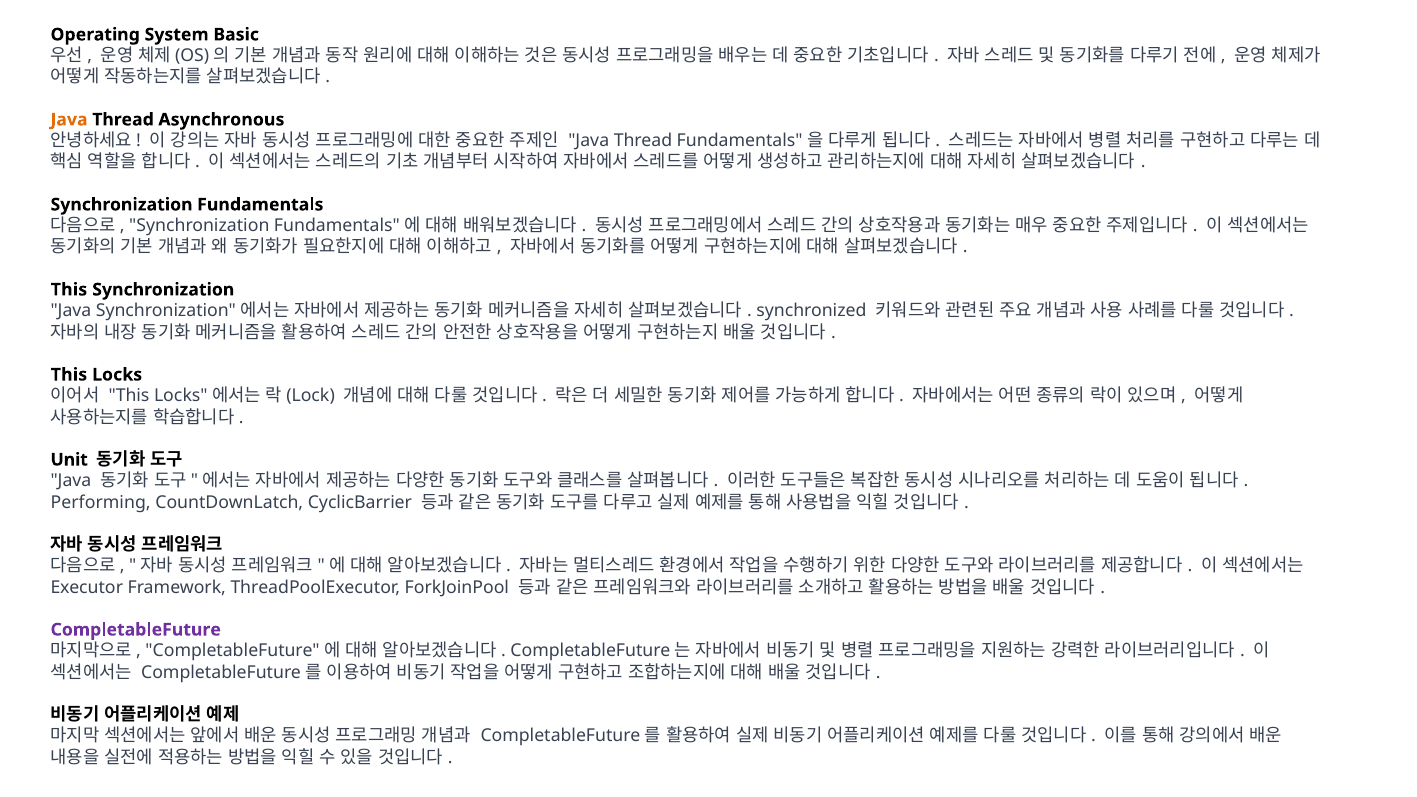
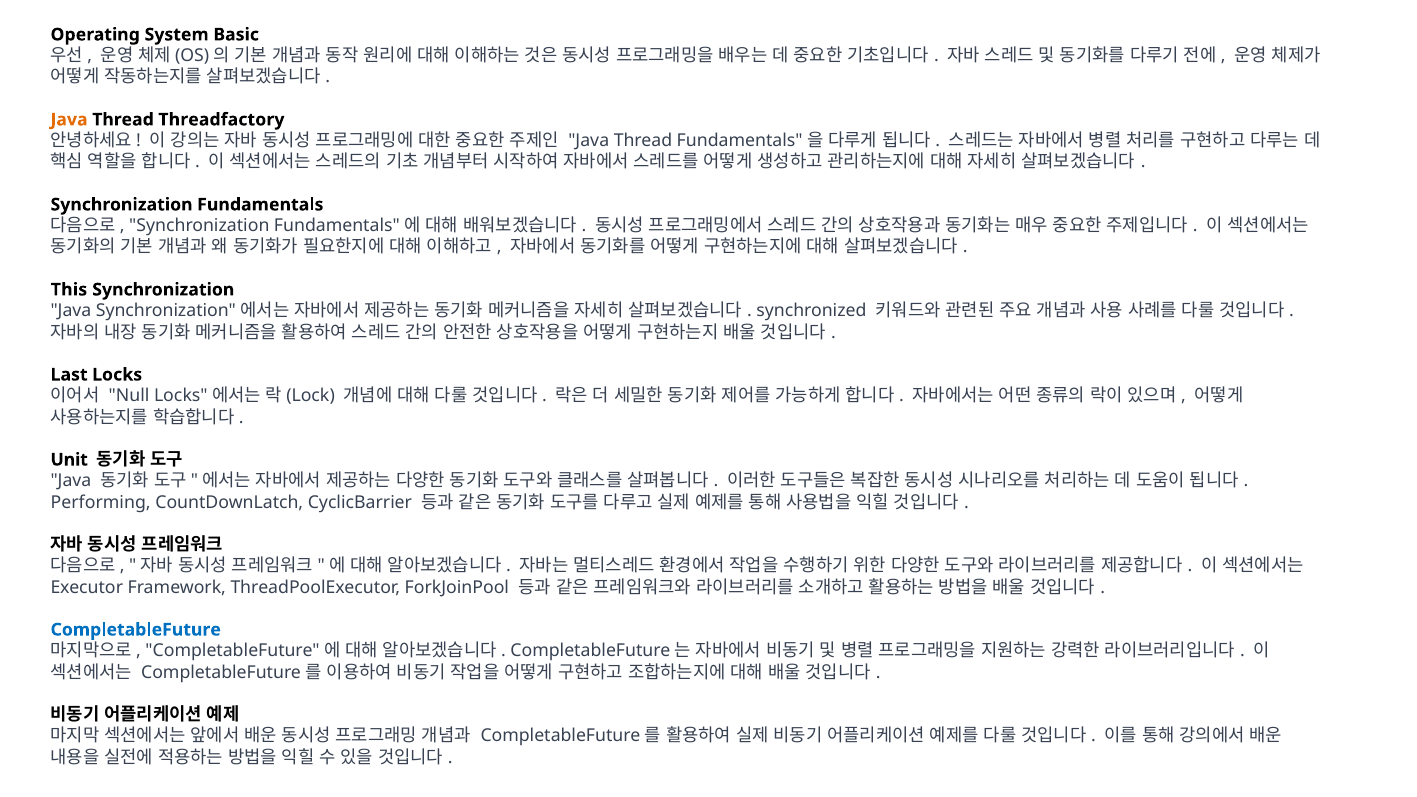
Asynchronous: Asynchronous -> Threadfactory (221, 120)
This: This -> Last (69, 375)
This: This -> Null (129, 396)
CompletableFuture colour: purple -> blue (136, 630)
